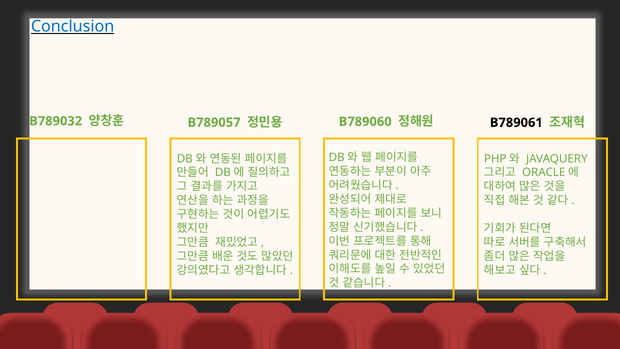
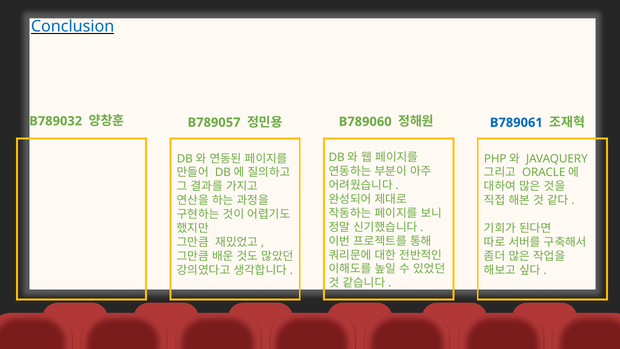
B789061 colour: black -> blue (516, 123)
